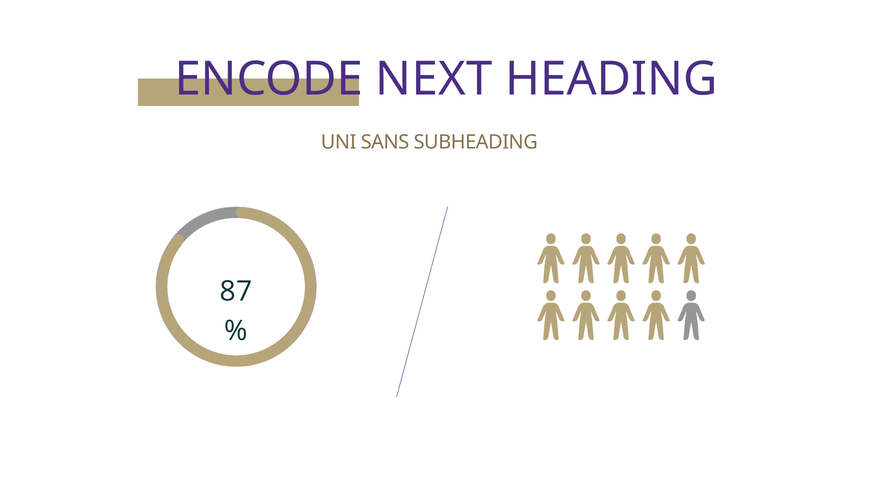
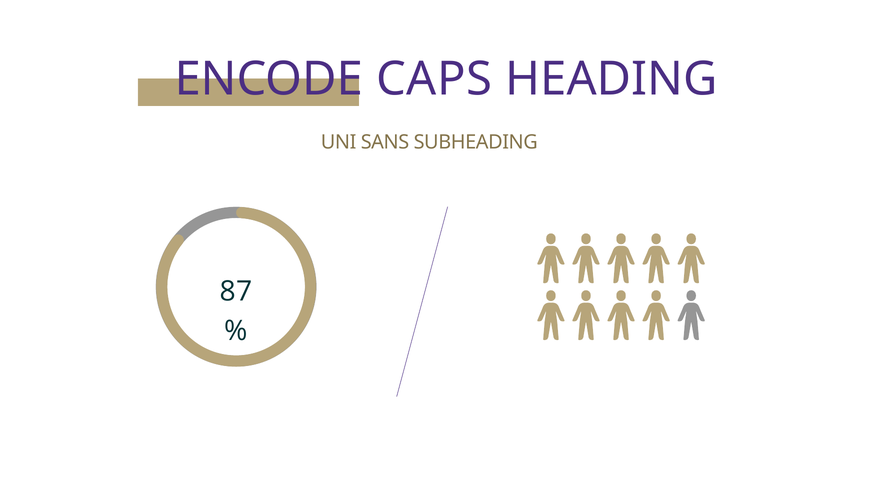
NEXT: NEXT -> CAPS (434, 79)
